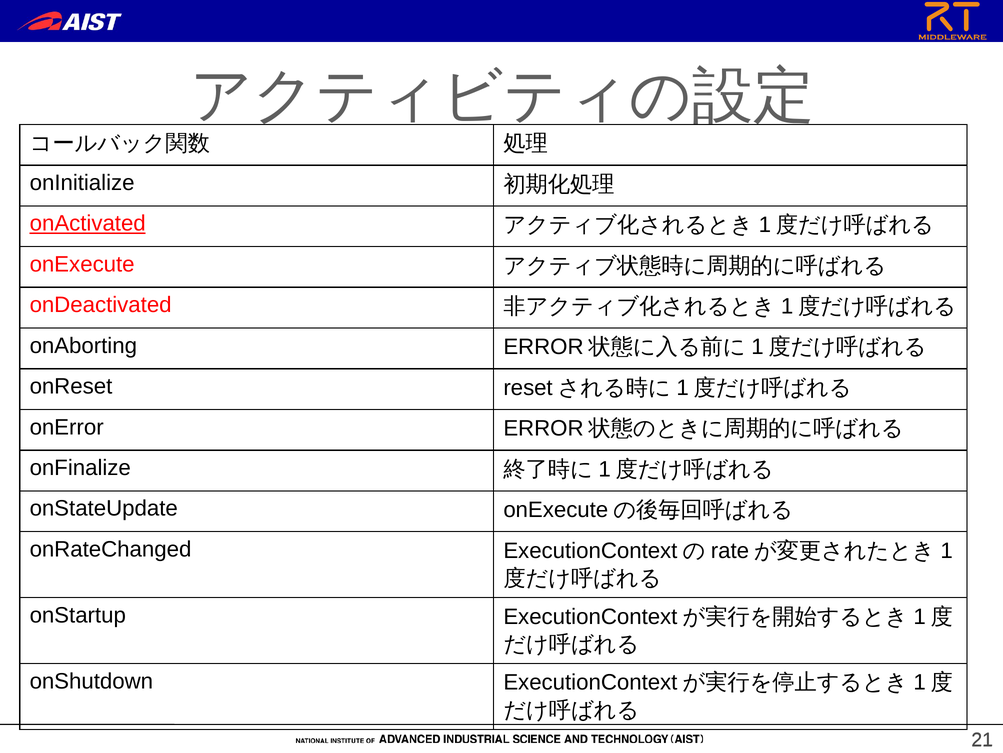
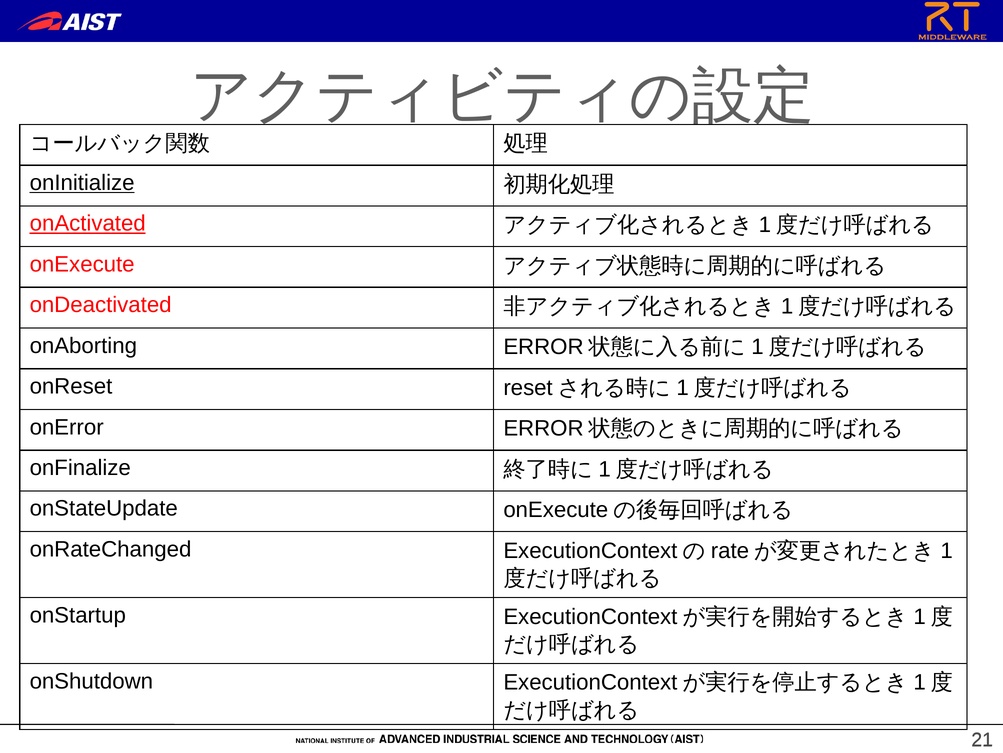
onInitialize underline: none -> present (82, 183)
